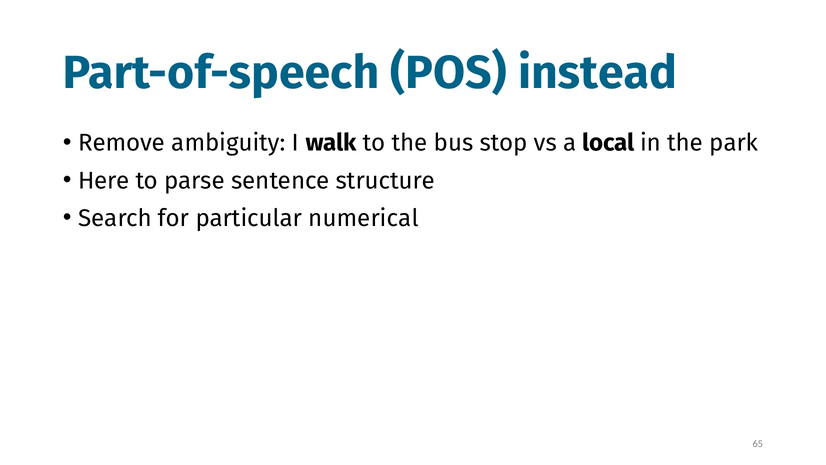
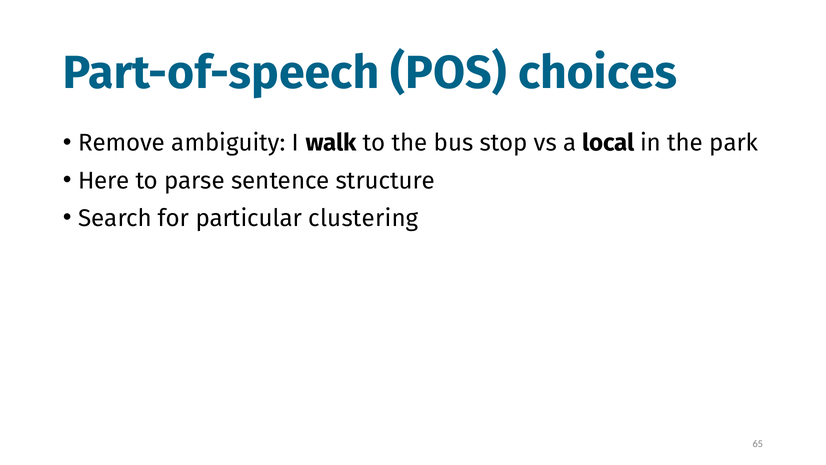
instead: instead -> choices (598, 73)
numerical: numerical -> clustering (363, 218)
